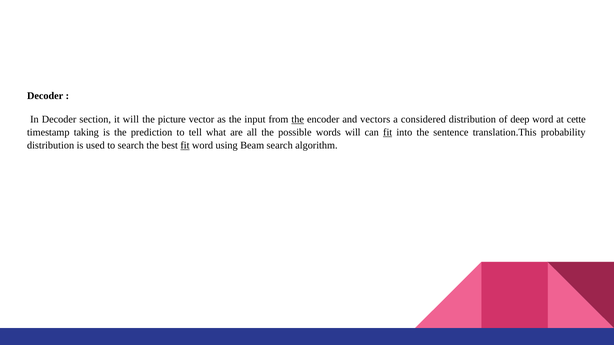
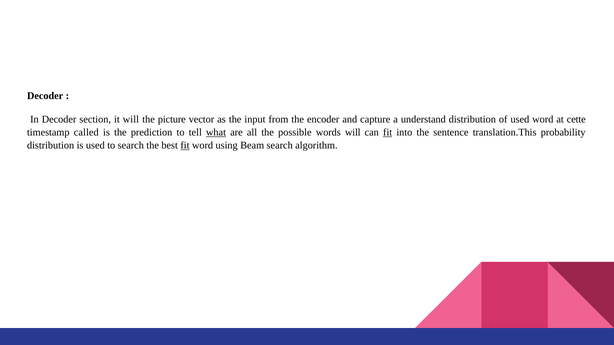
the underline: present -> none (298, 119)
vectors: vectors -> capture (375, 119)
considered: considered -> understand (423, 119)
of deep: deep -> used (520, 119)
taking: taking -> called (86, 132)
what underline: none -> present (216, 132)
